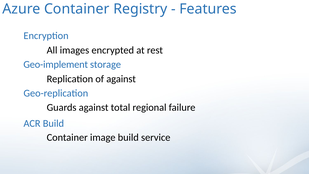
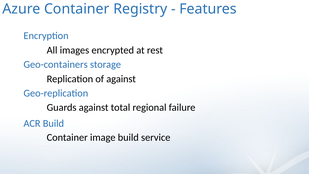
Geo-implement: Geo-implement -> Geo-containers (56, 64)
